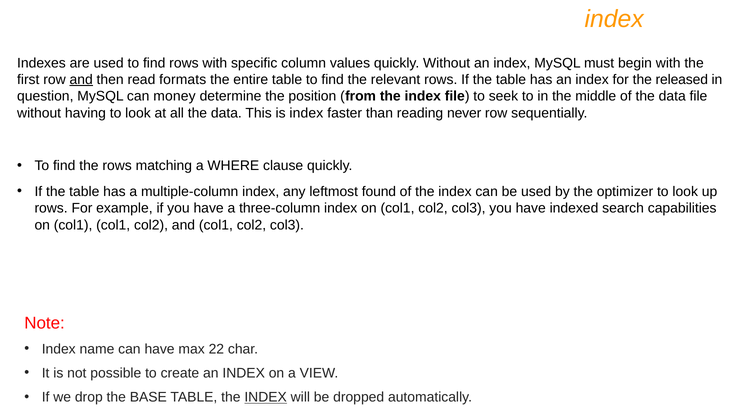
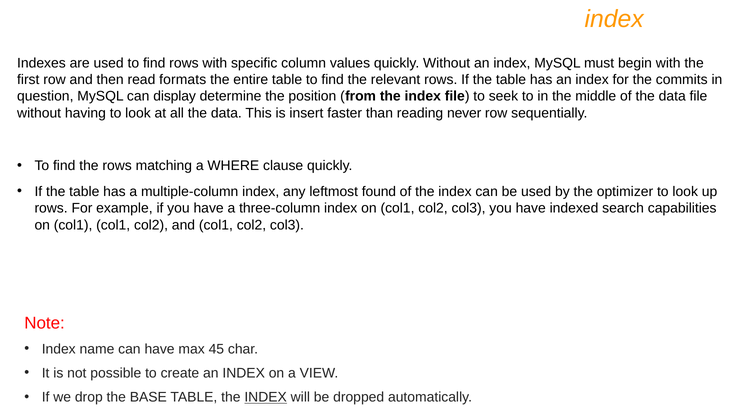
and underline: present -> none (81, 80)
released: released -> commits (682, 80)
money: money -> display (175, 96)
is index: index -> insert (306, 113)
22: 22 -> 45 (216, 349)
